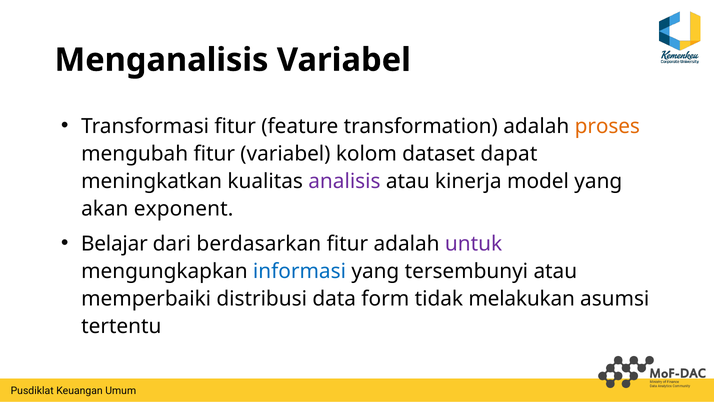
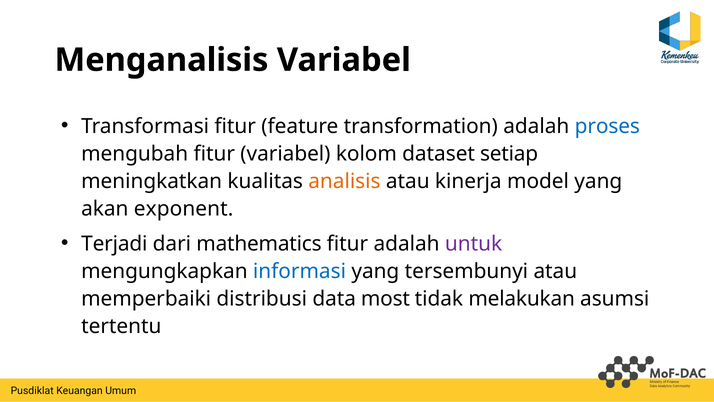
proses colour: orange -> blue (607, 126)
dapat: dapat -> setiap (509, 154)
analisis colour: purple -> orange (344, 181)
Belajar: Belajar -> Terjadi (114, 243)
berdasarkan: berdasarkan -> mathematics (259, 243)
form: form -> most (385, 298)
